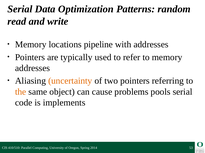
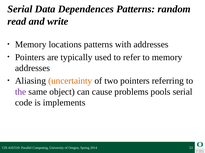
Optimization: Optimization -> Dependences (86, 9)
locations pipeline: pipeline -> patterns (98, 45)
the colour: orange -> purple (21, 92)
